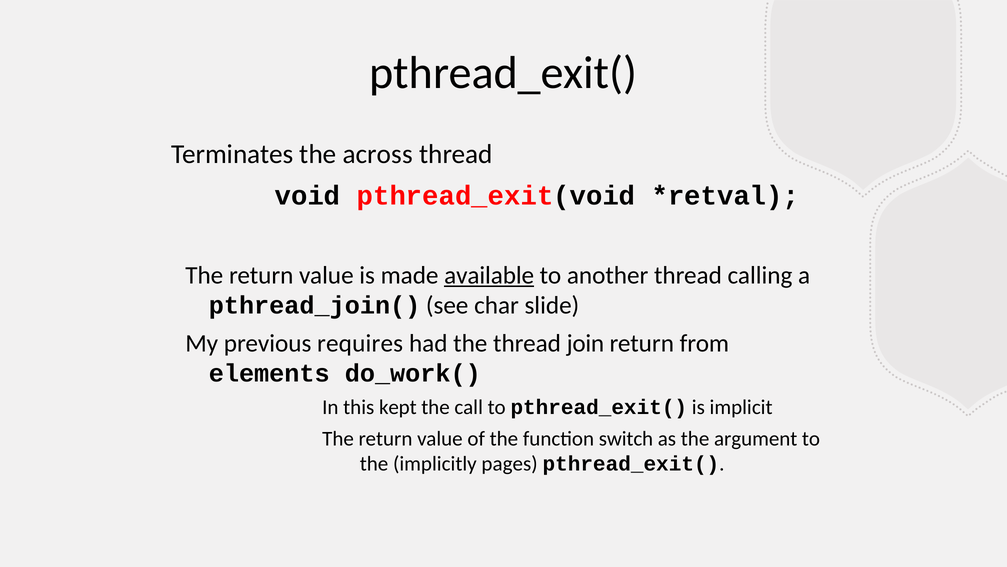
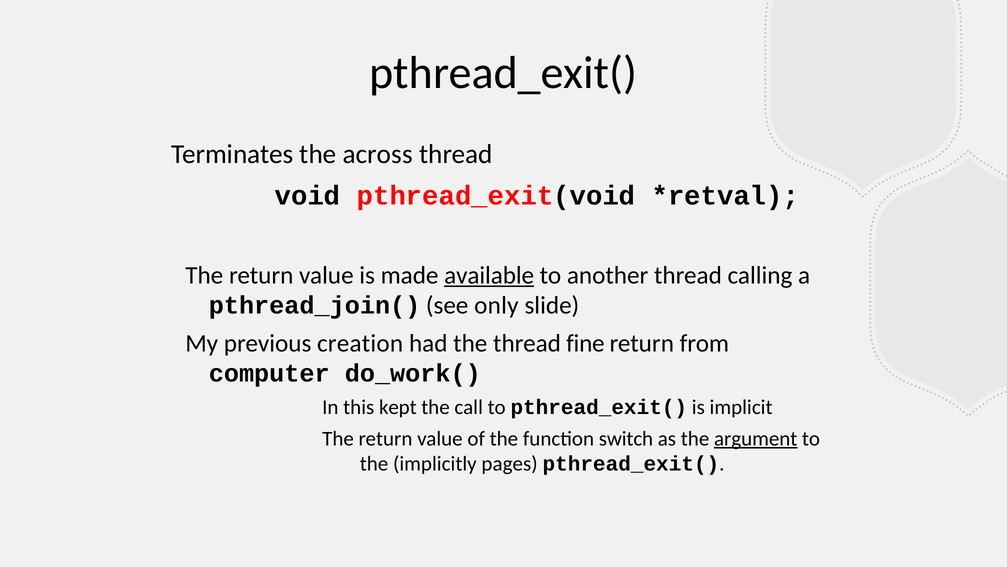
char: char -> only (496, 305)
requires: requires -> creation (360, 343)
join: join -> fine (585, 343)
elements: elements -> computer (269, 373)
argument underline: none -> present (756, 438)
